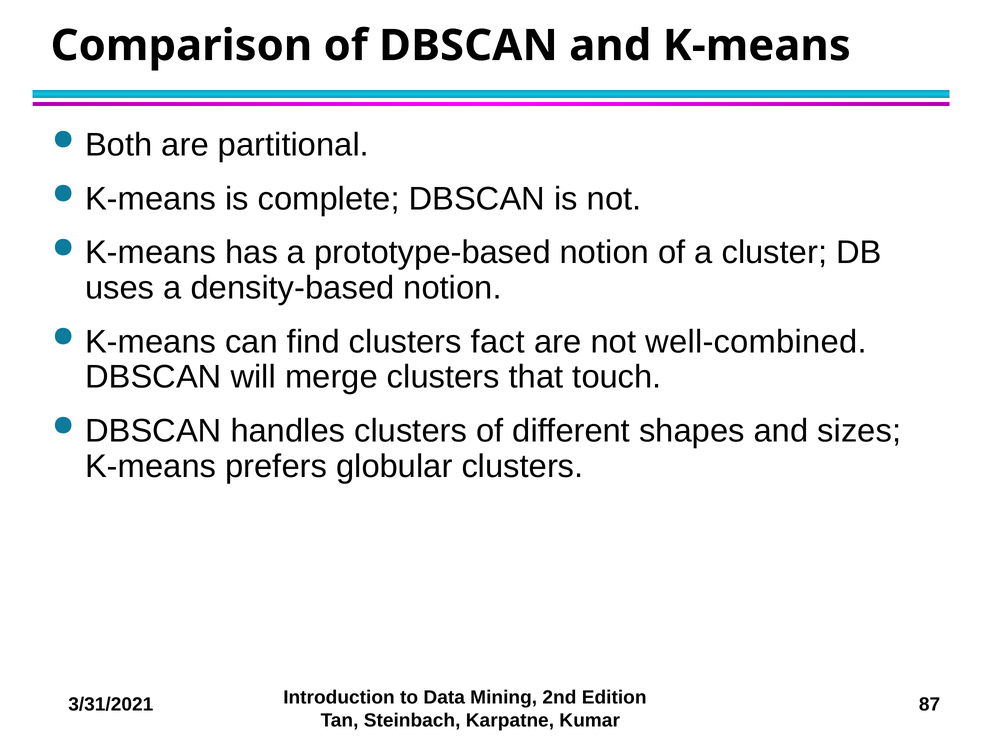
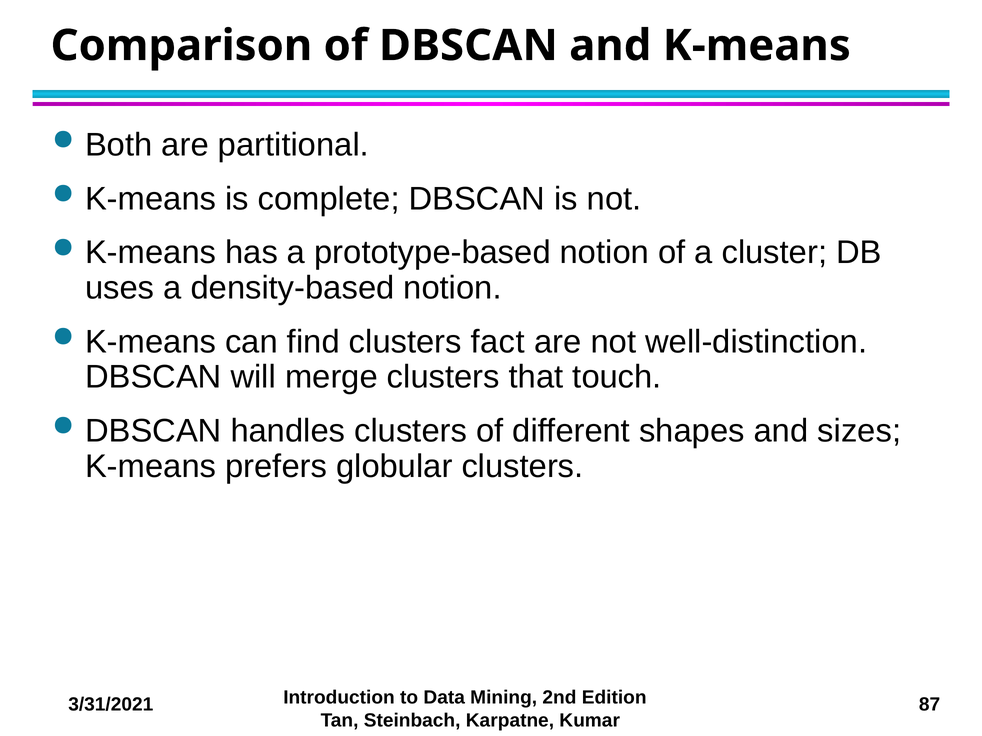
well-combined: well-combined -> well-distinction (756, 342)
